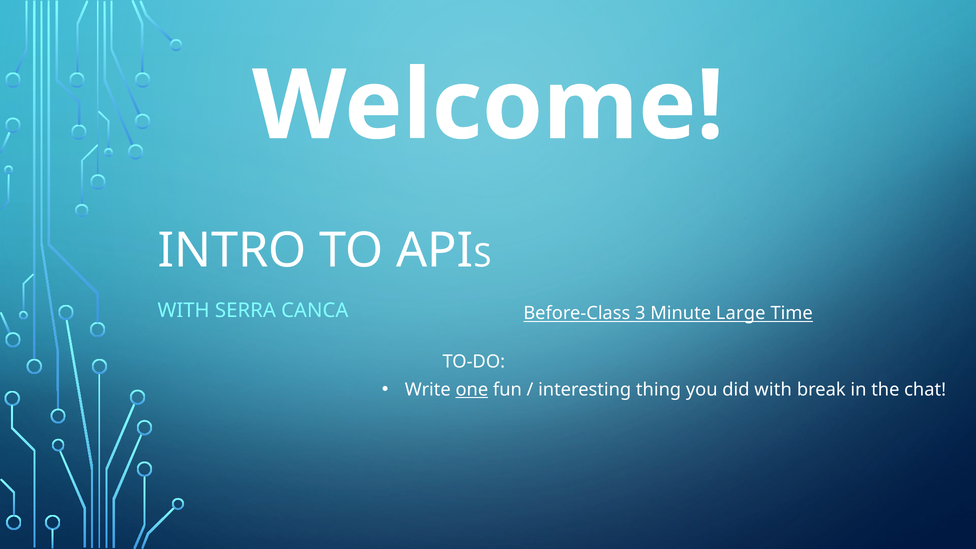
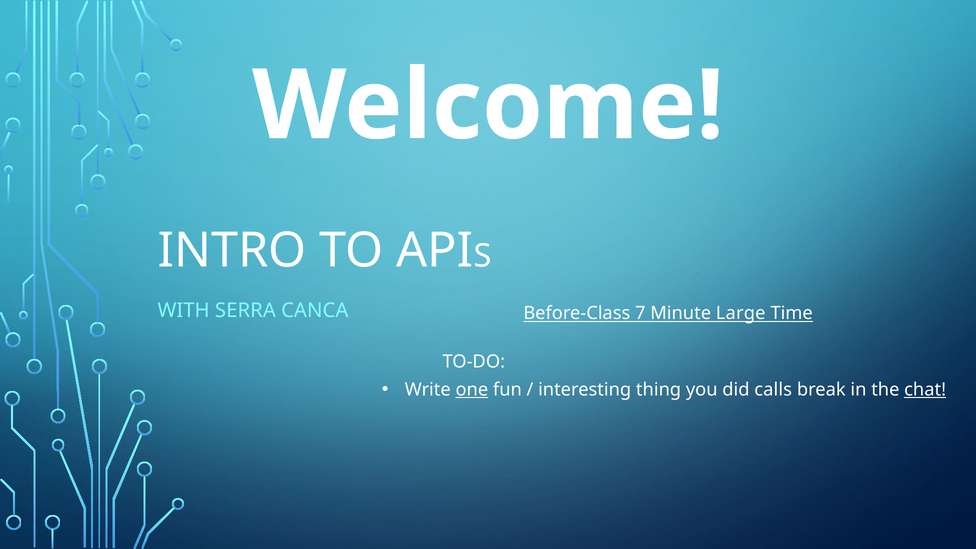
3: 3 -> 7 (640, 313)
did with: with -> calls (773, 390)
chat underline: none -> present (925, 390)
